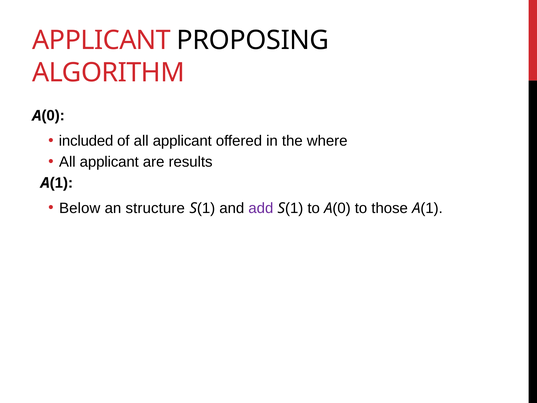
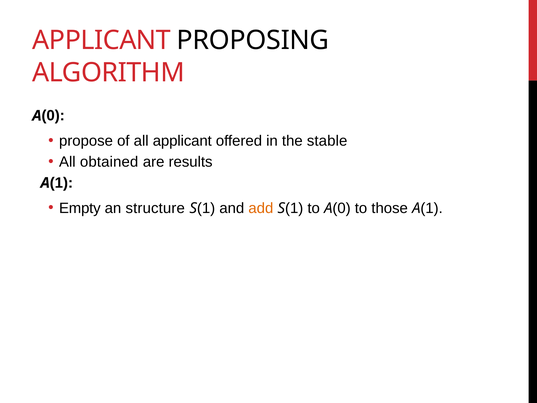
included: included -> propose (86, 141)
where: where -> stable (327, 141)
applicant: applicant -> obtained (109, 162)
Below: Below -> Empty (80, 208)
add colour: purple -> orange (261, 208)
